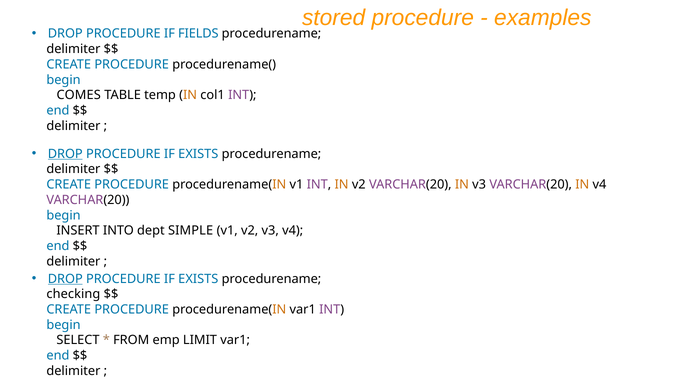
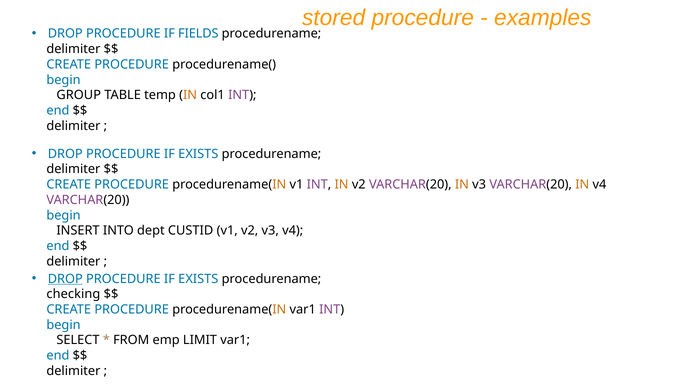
COMES: COMES -> GROUP (79, 95)
DROP underline: present -> none (65, 154)
SIMPLE: SIMPLE -> CUSTID (191, 230)
